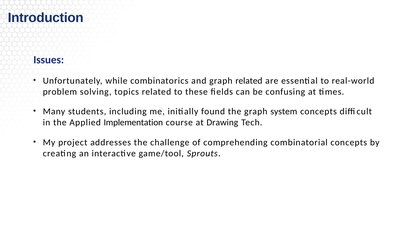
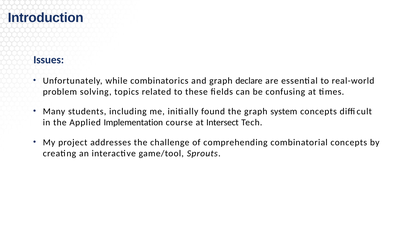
graph related: related -> declare (249, 81)
Drawing: Drawing -> Intersect (222, 122)
